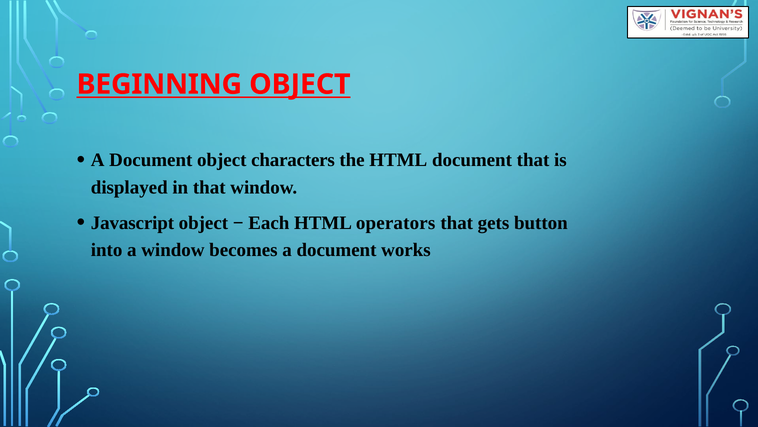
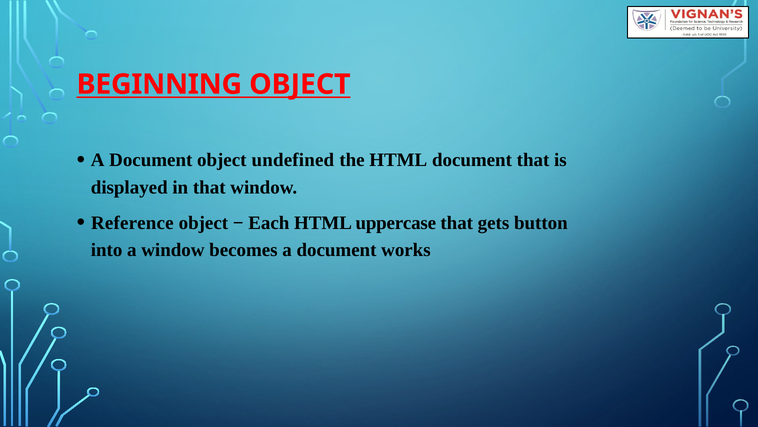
characters: characters -> undefined (293, 160)
Javascript: Javascript -> Reference (132, 222)
operators: operators -> uppercase (396, 222)
